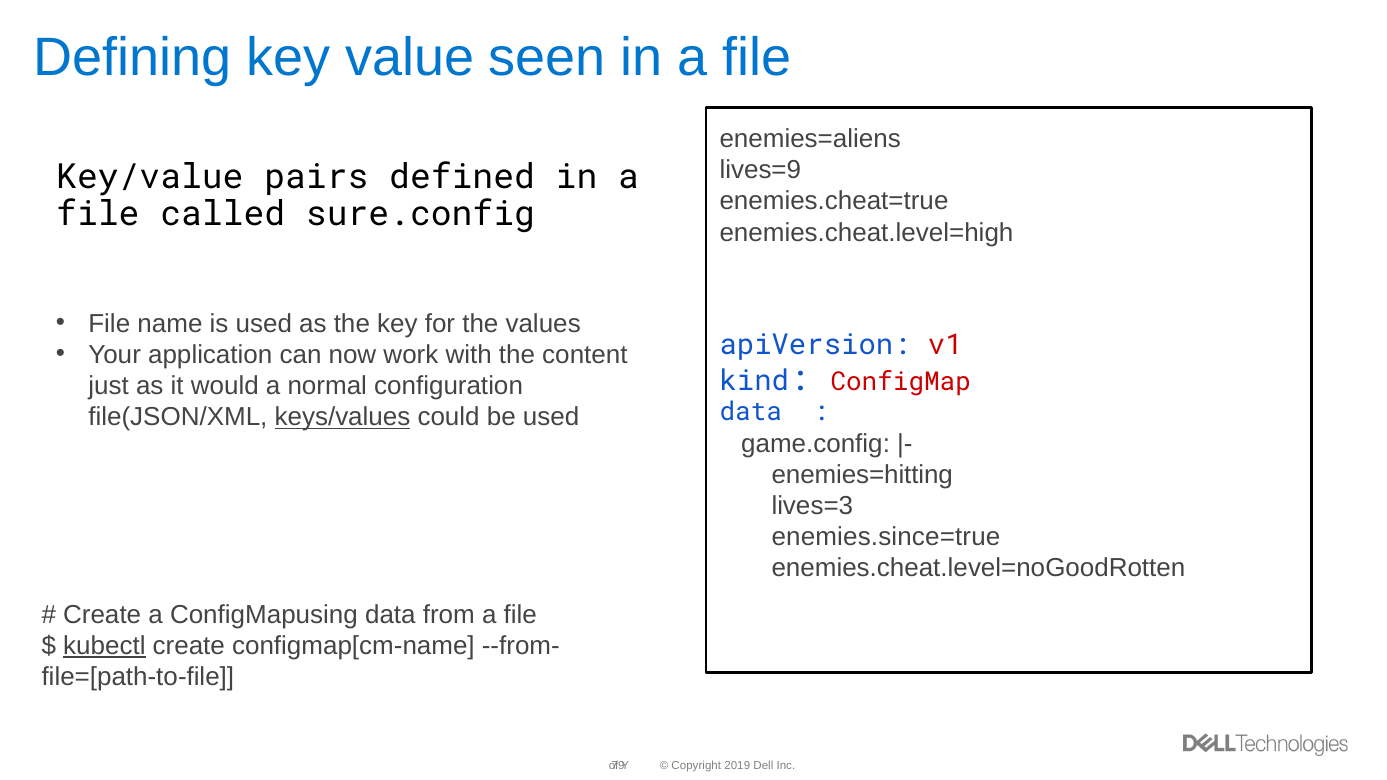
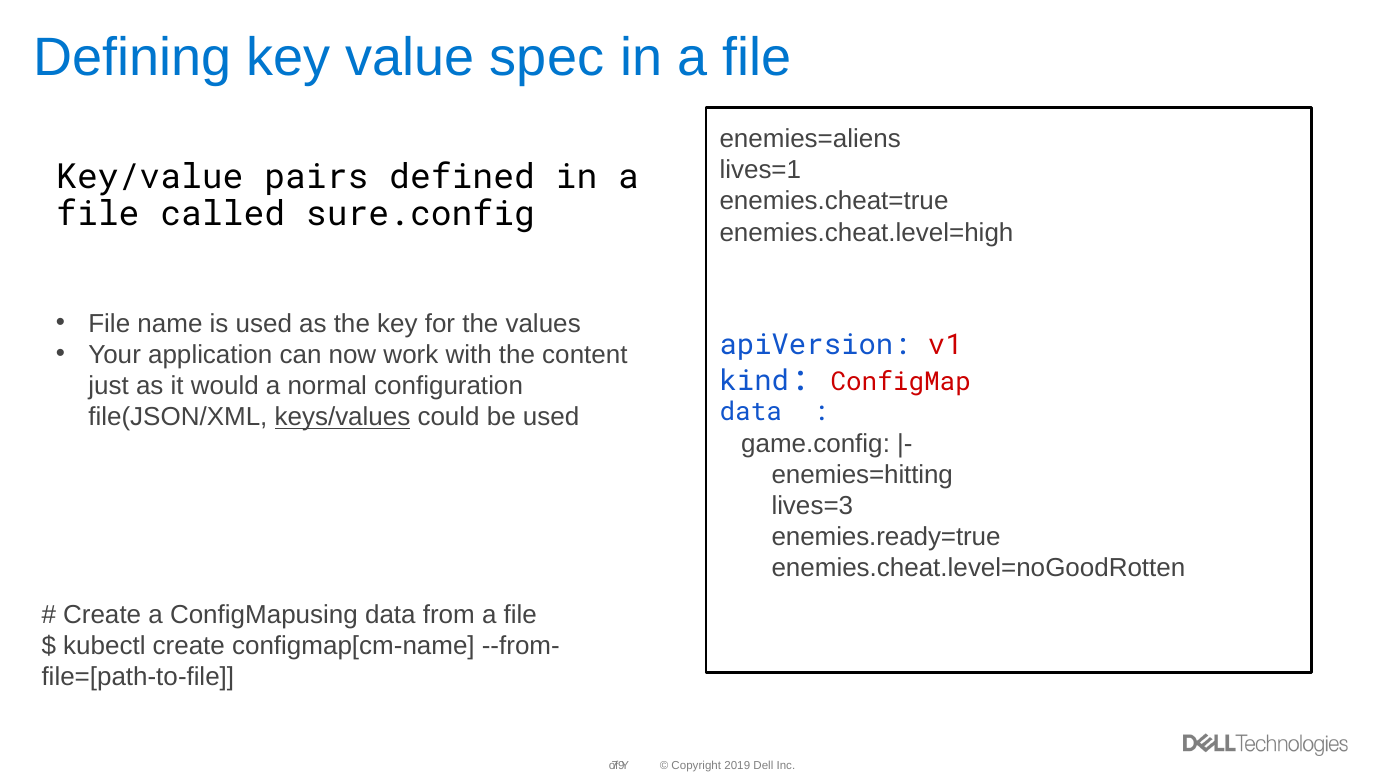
seen: seen -> spec (547, 58)
lives=9: lives=9 -> lives=1 (760, 170)
enemies.since=true: enemies.since=true -> enemies.ready=true (886, 537)
kubectl underline: present -> none (104, 646)
